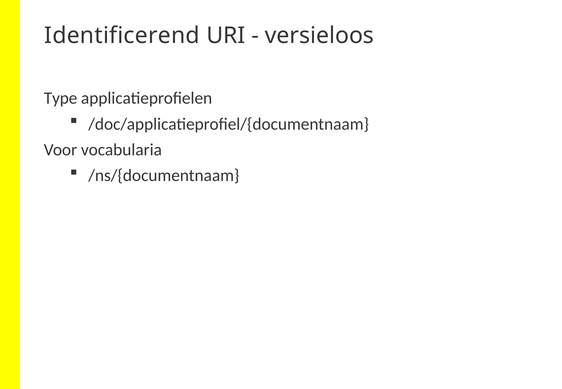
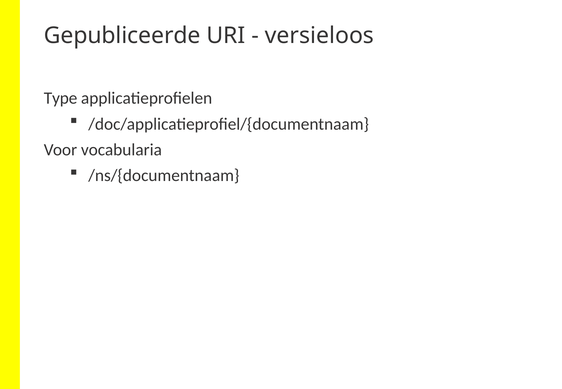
Identificerend: Identificerend -> Gepubliceerde (122, 36)
